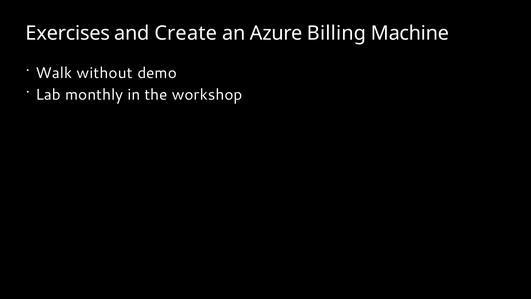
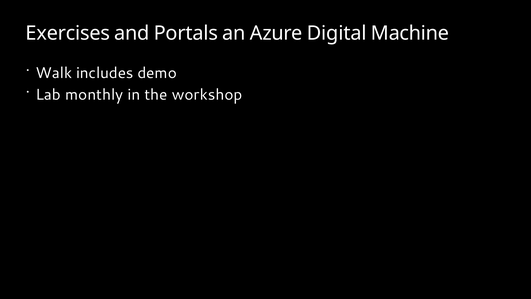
Create: Create -> Portals (186, 33)
Billing: Billing -> Digital (337, 33)
without: without -> includes (105, 73)
